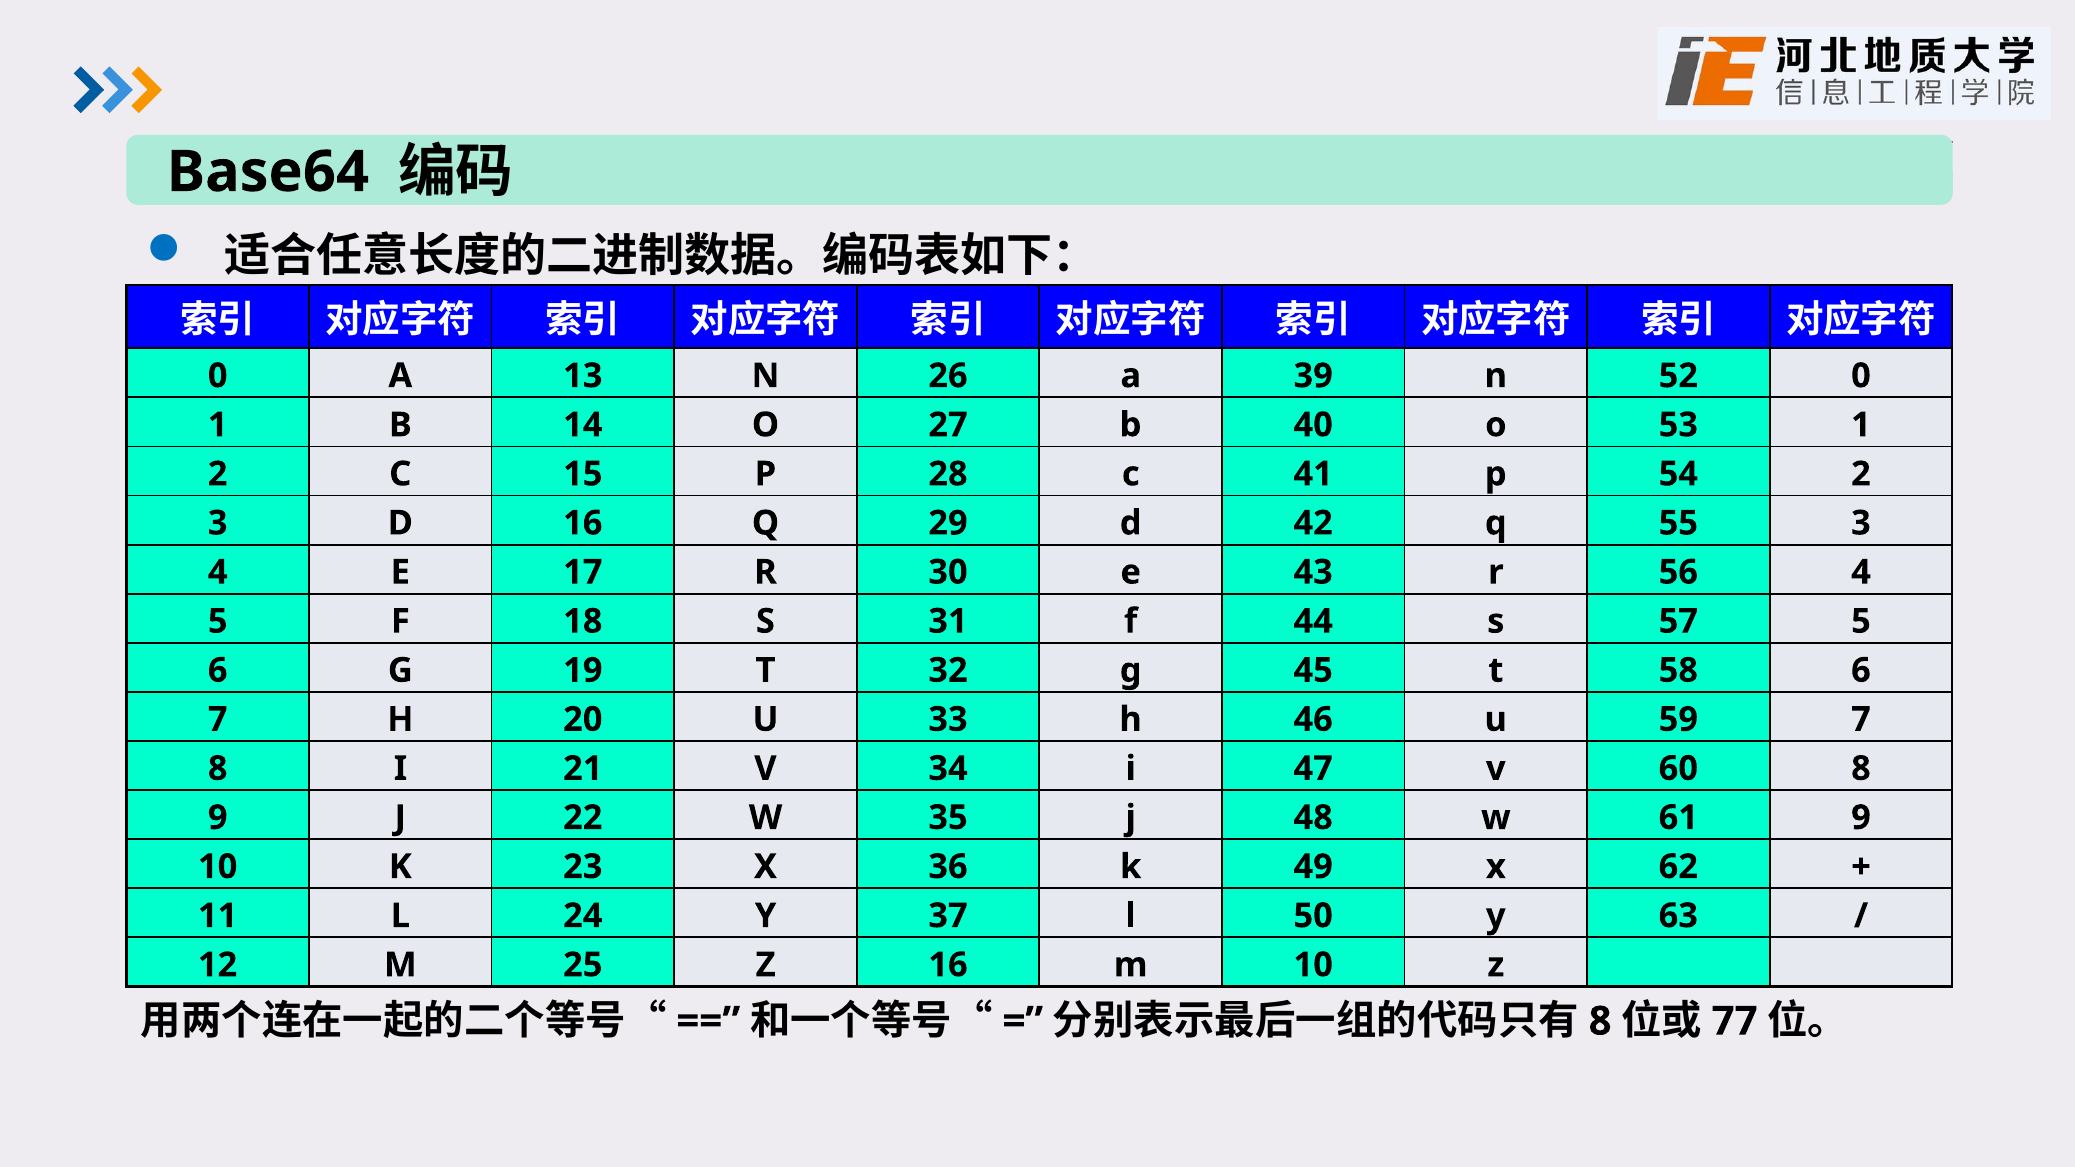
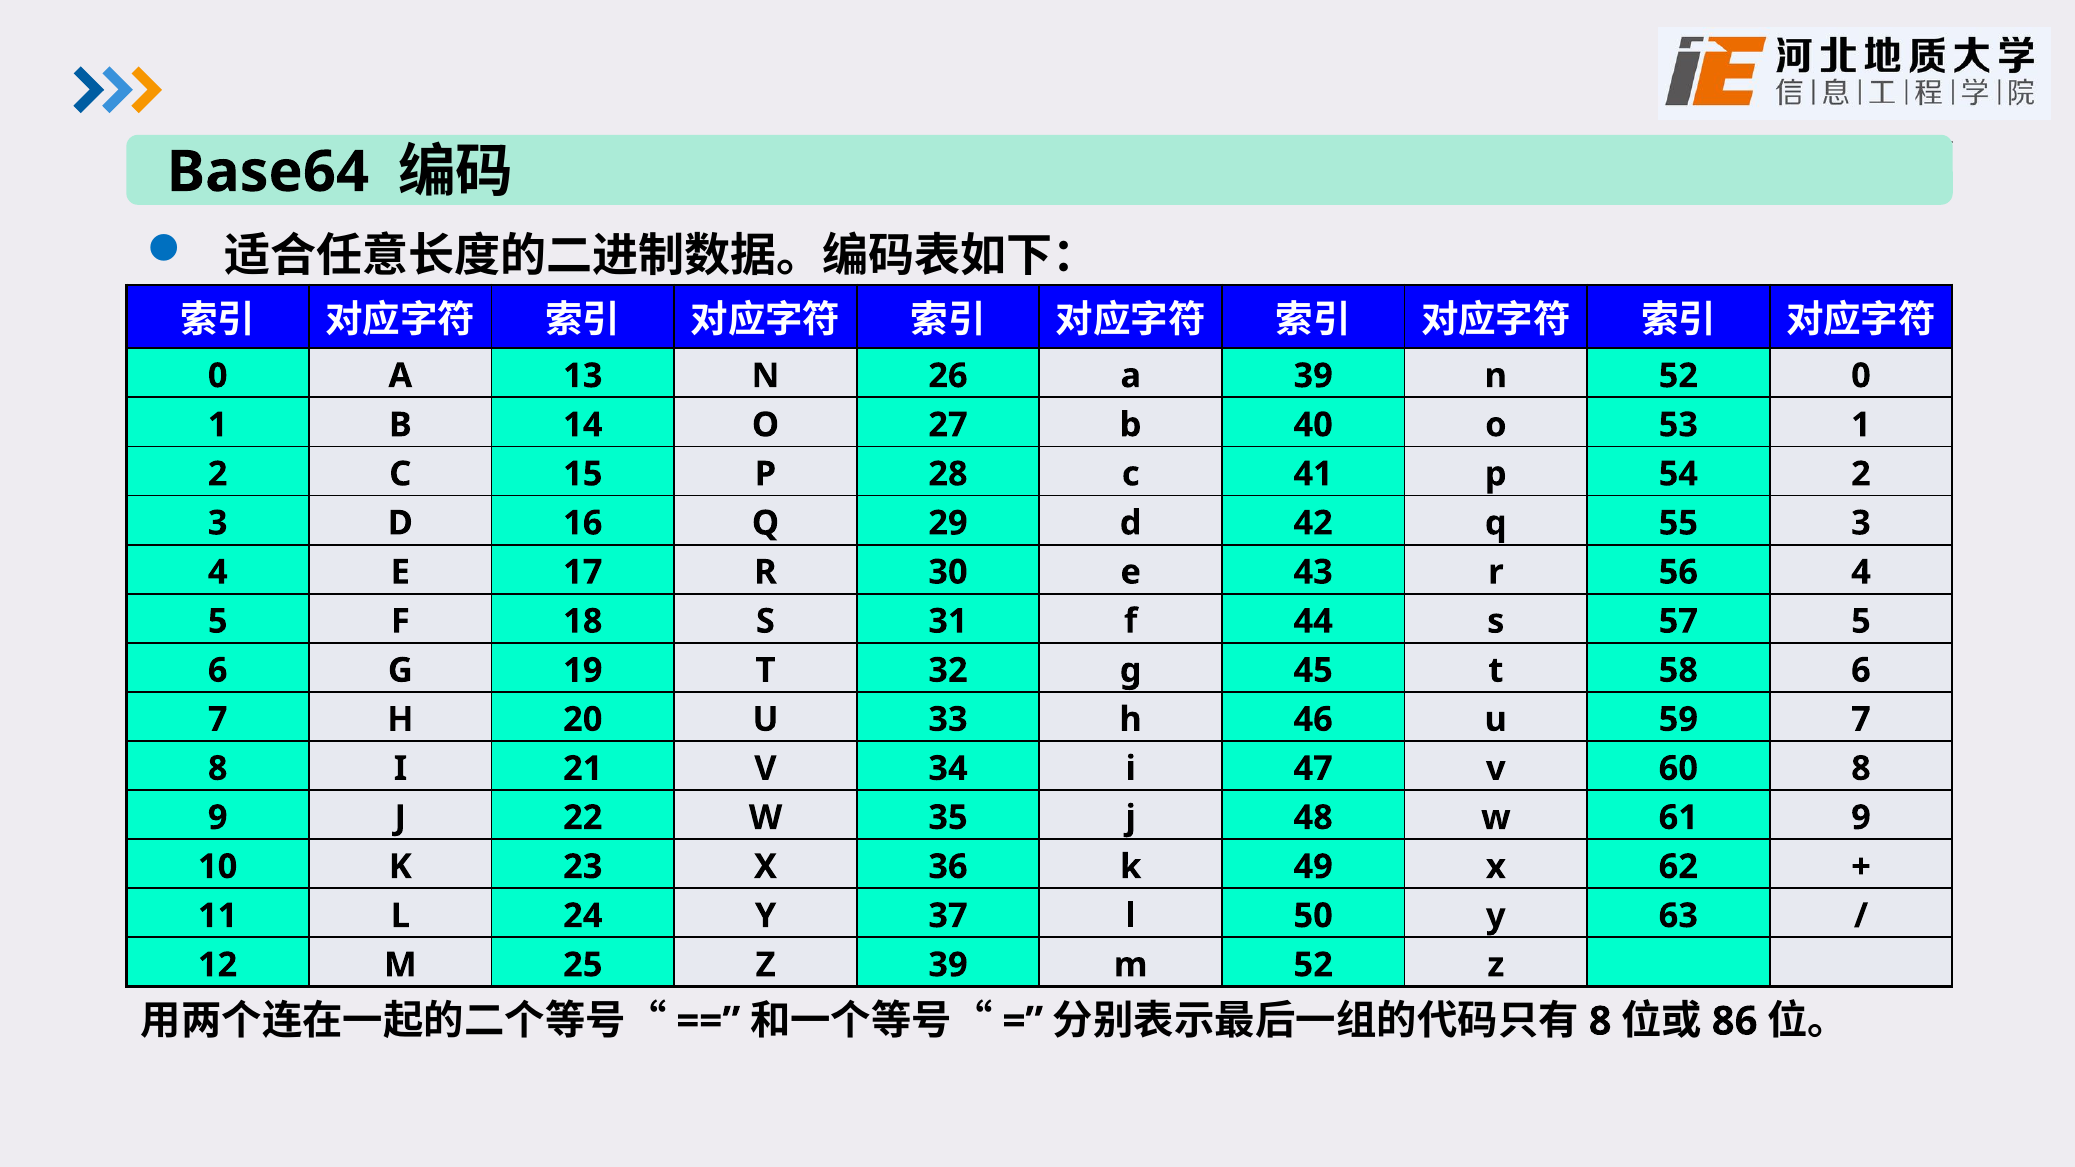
Z 16: 16 -> 39 (948, 965)
m 10: 10 -> 52 (1313, 965)
77: 77 -> 86 (1735, 1021)
